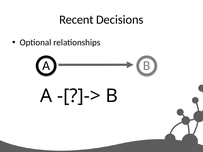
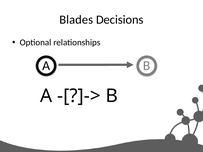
Recent: Recent -> Blades (76, 20)
